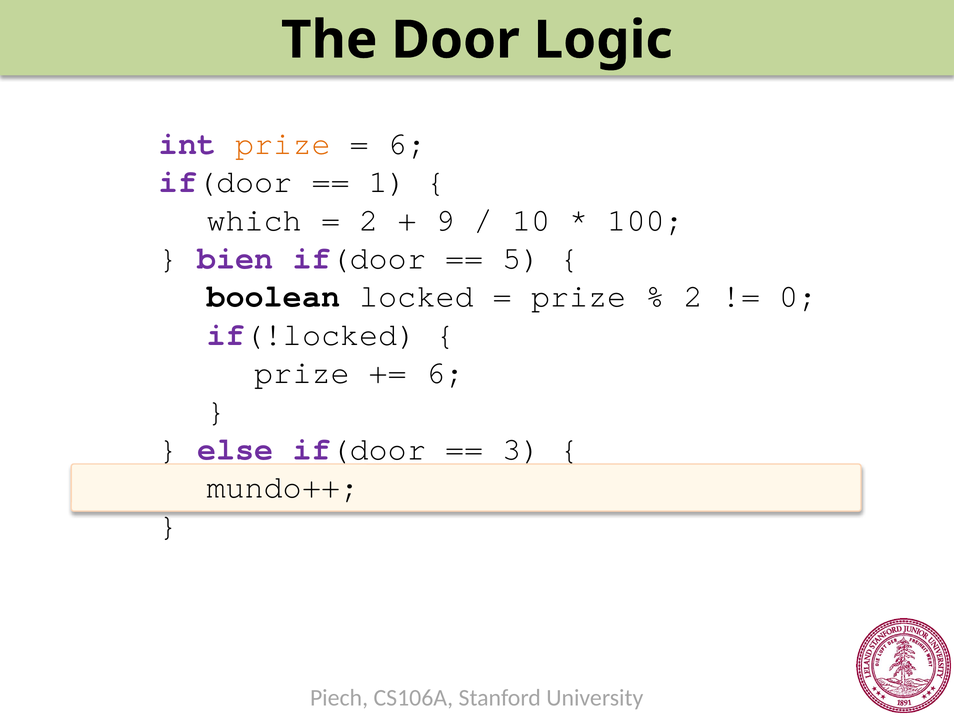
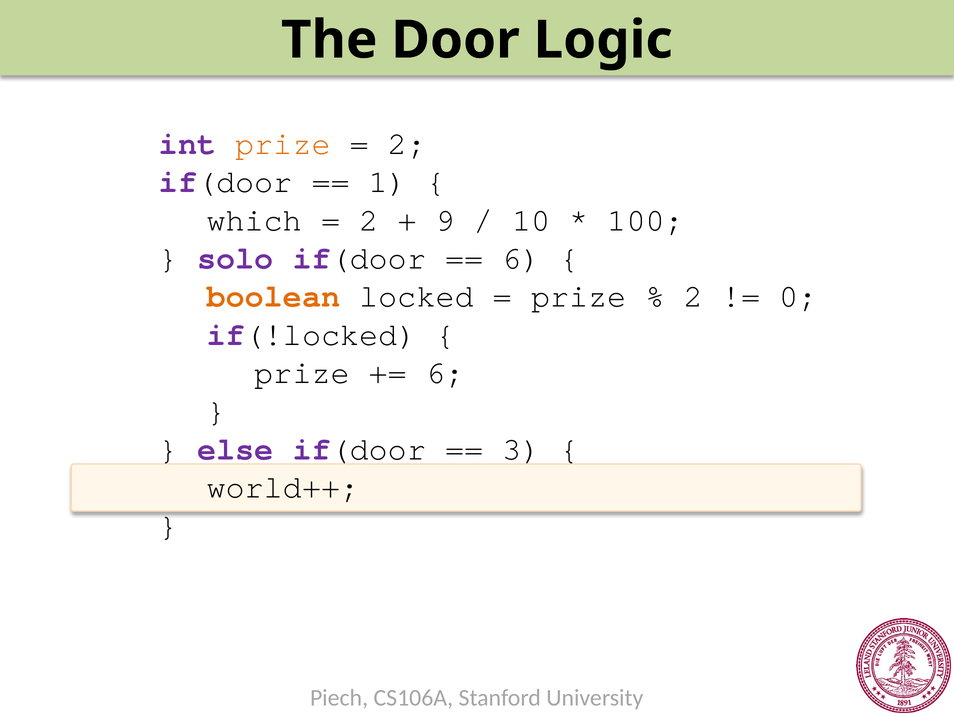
6: 6 -> 2 (407, 144)
bien: bien -> solo (235, 258)
5: 5 -> 6 (522, 258)
boolean colour: black -> orange (273, 296)
mundo++: mundo++ -> world++ (283, 487)
